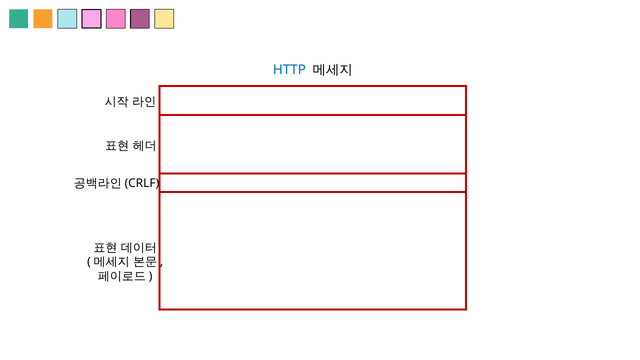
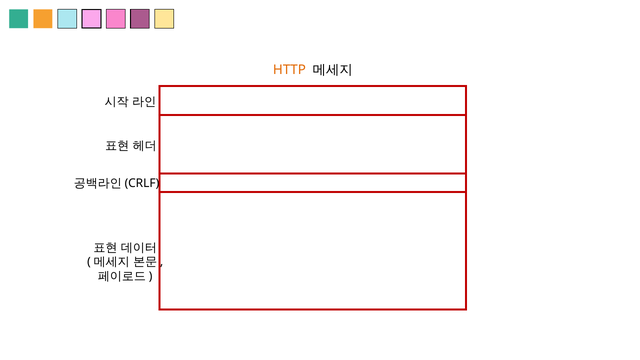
HTTP colour: blue -> orange (289, 70)
